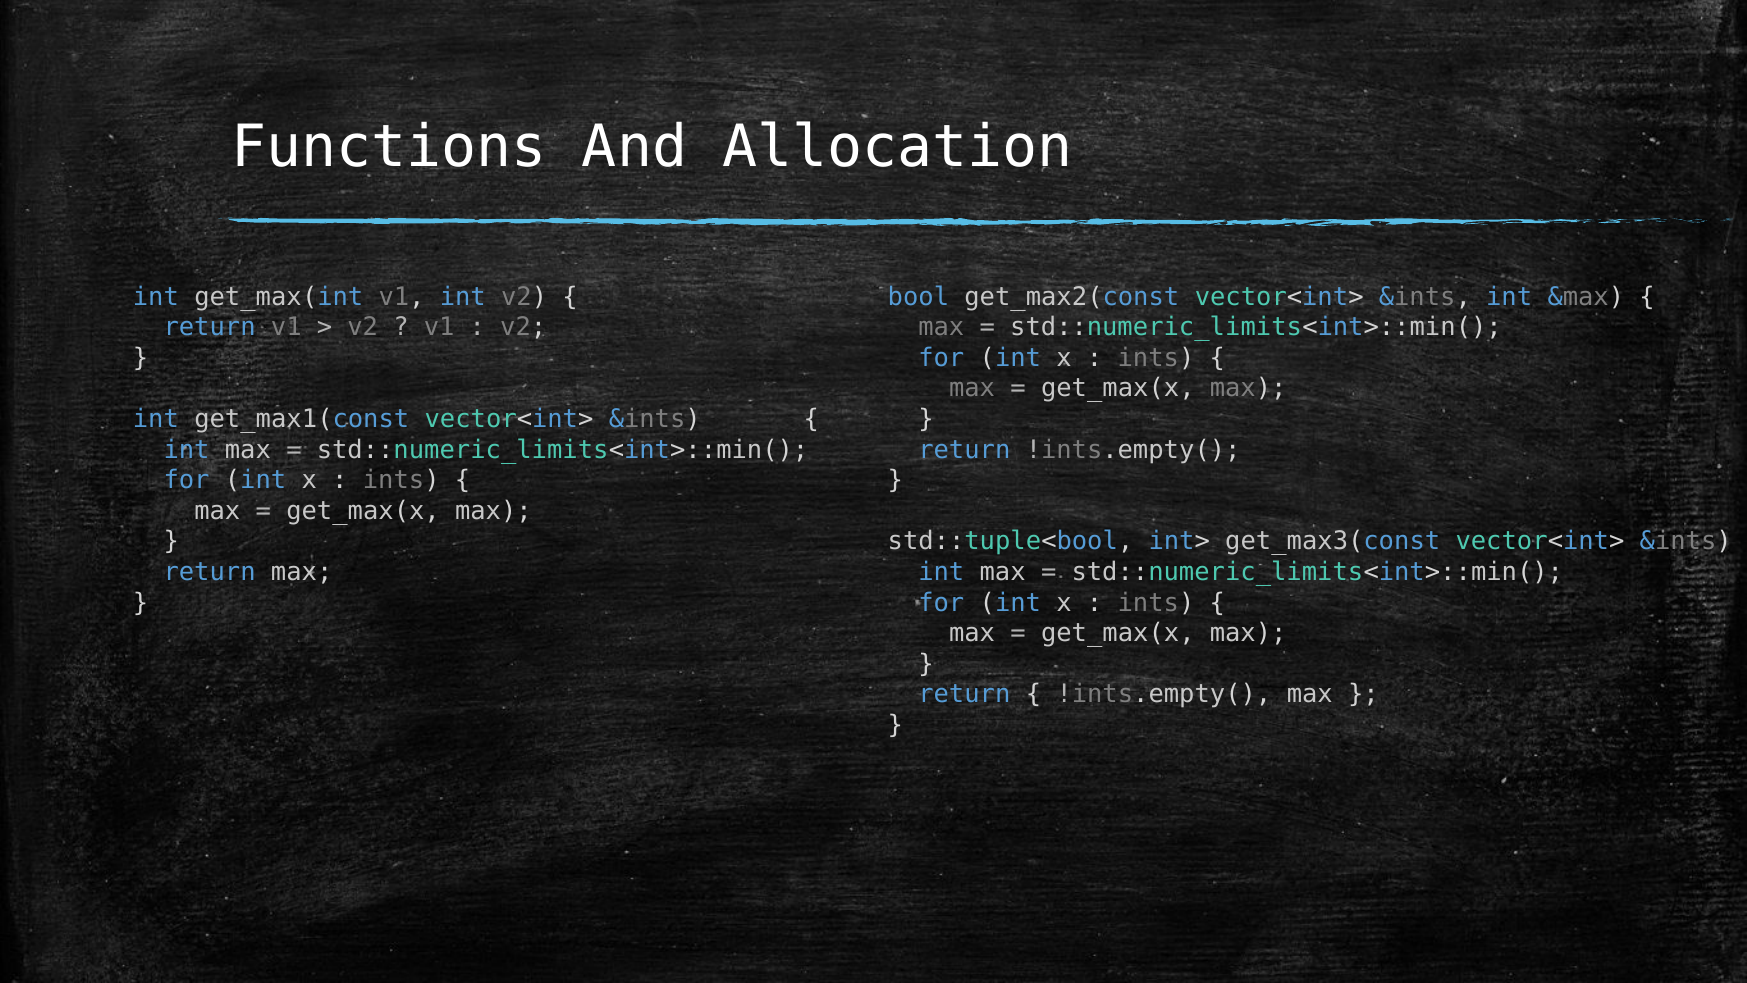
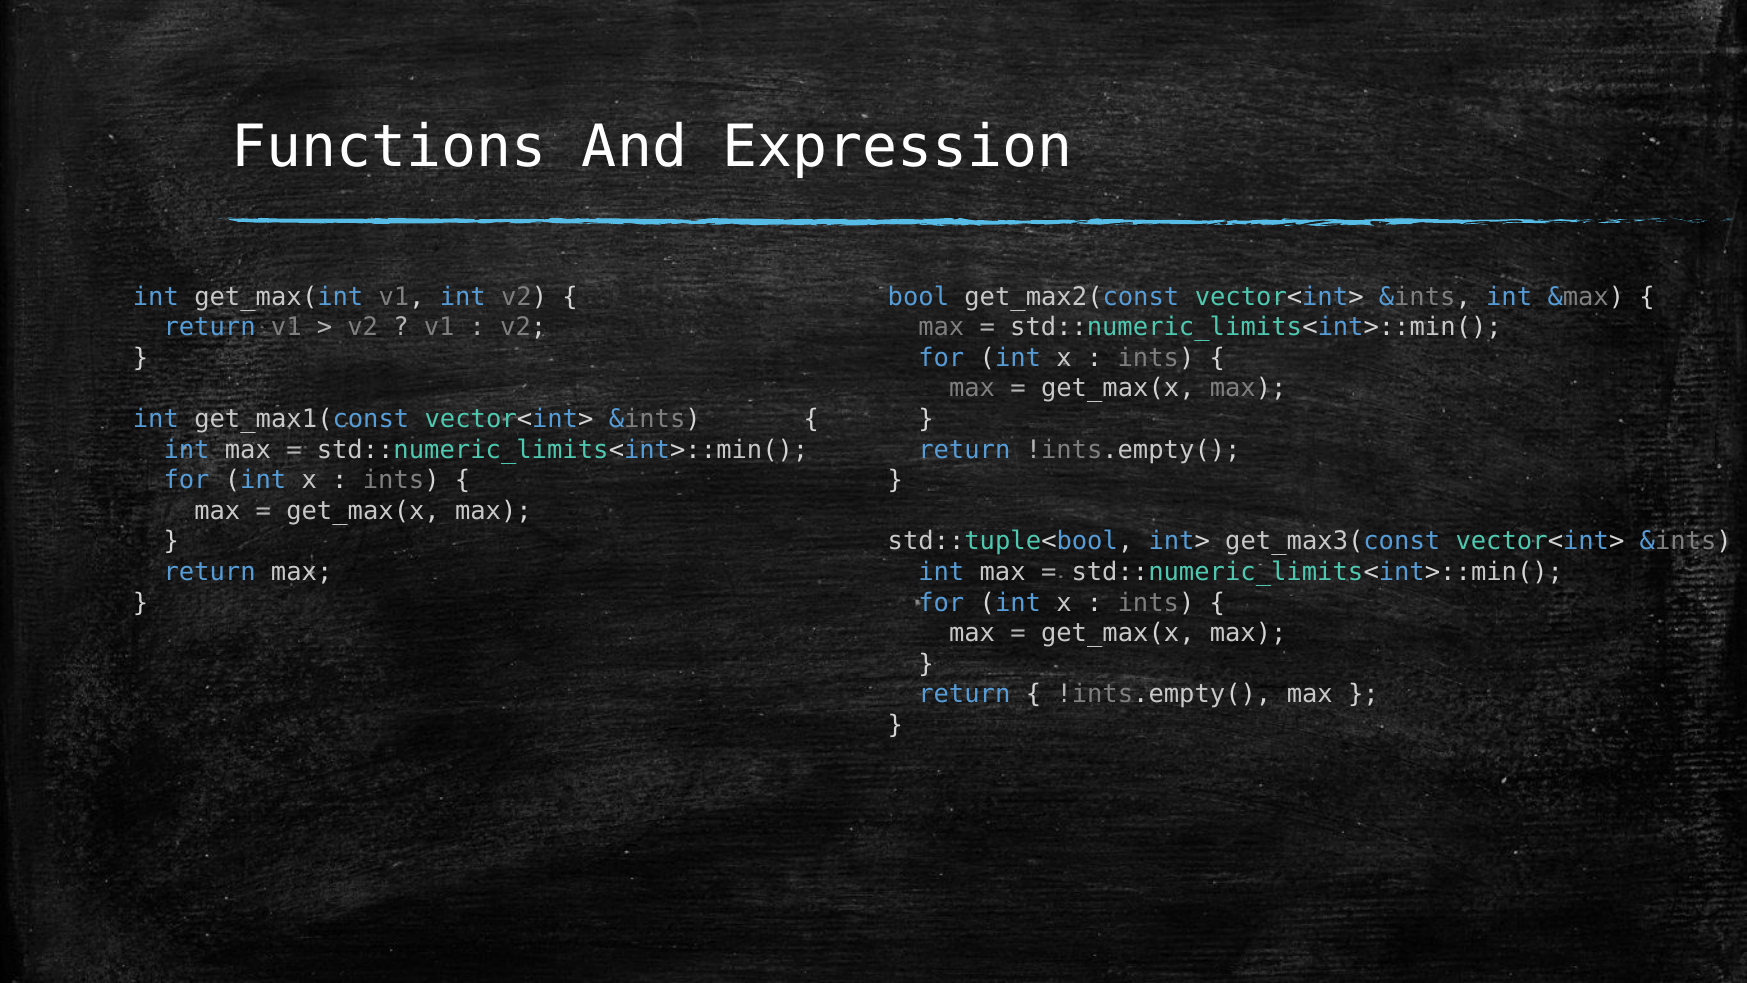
Allocation: Allocation -> Expression (898, 147)
